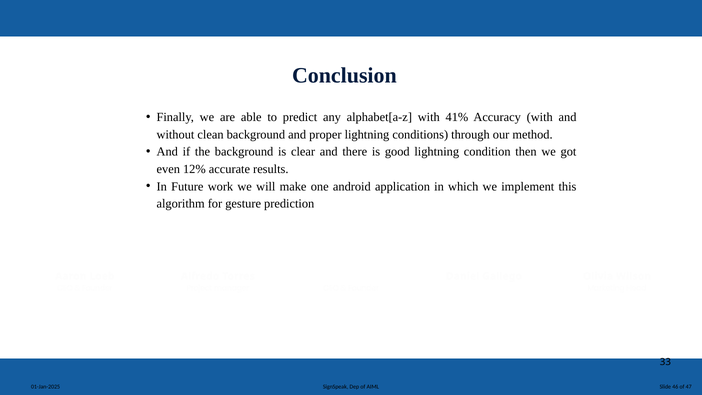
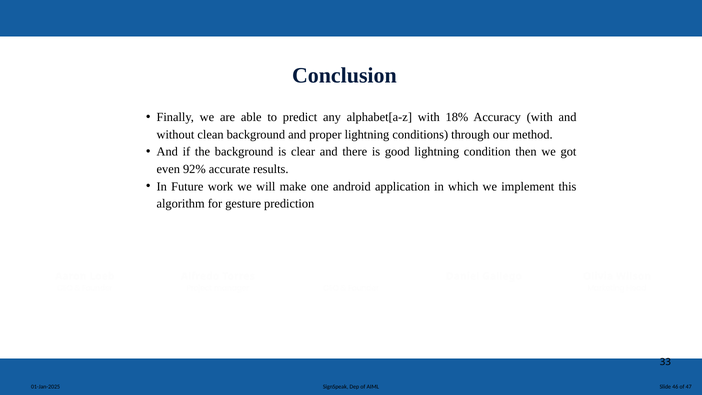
41%: 41% -> 18% (457, 117)
12%: 12% -> 92% (194, 169)
